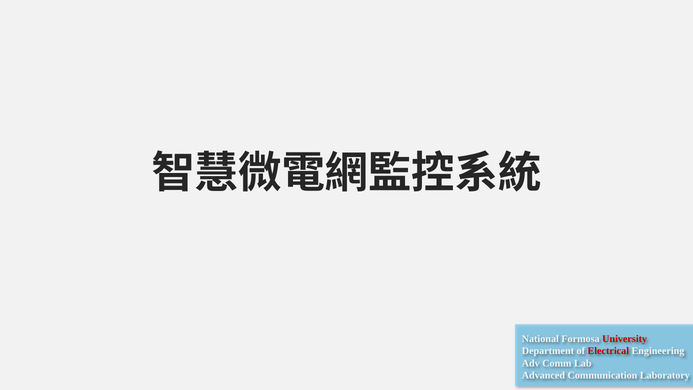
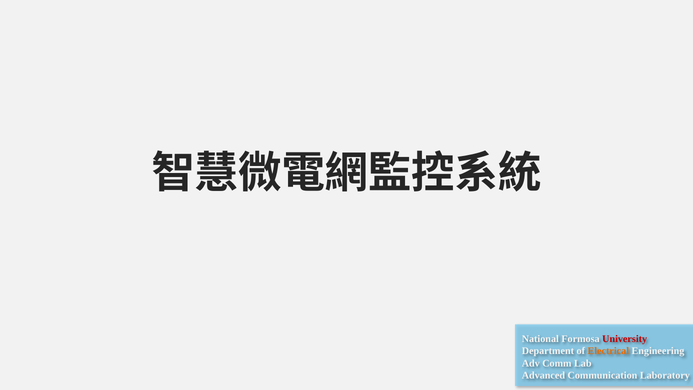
Electrical colour: red -> orange (608, 351)
